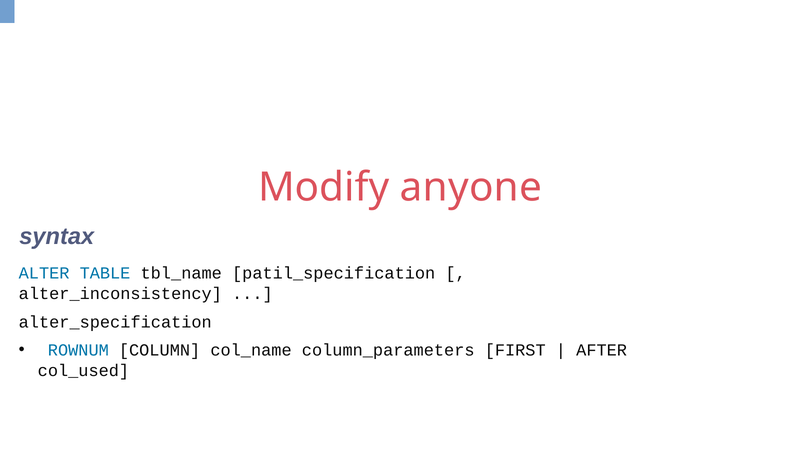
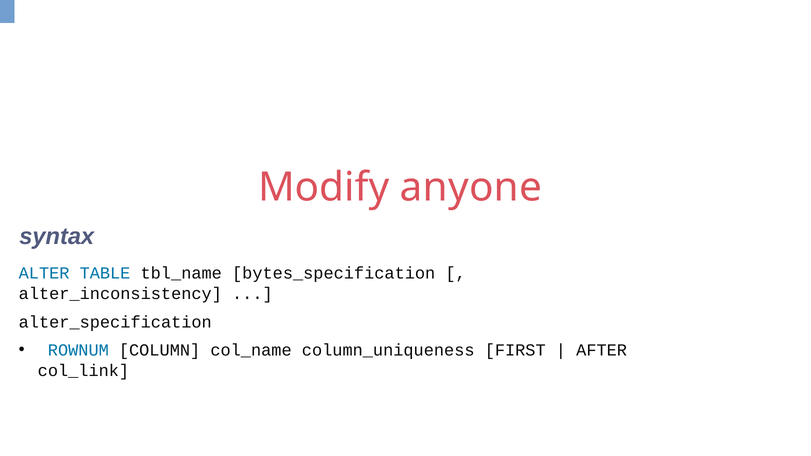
patil_specification: patil_specification -> bytes_specification (334, 273)
column_parameters: column_parameters -> column_uniqueness (388, 351)
col_used: col_used -> col_link (83, 371)
